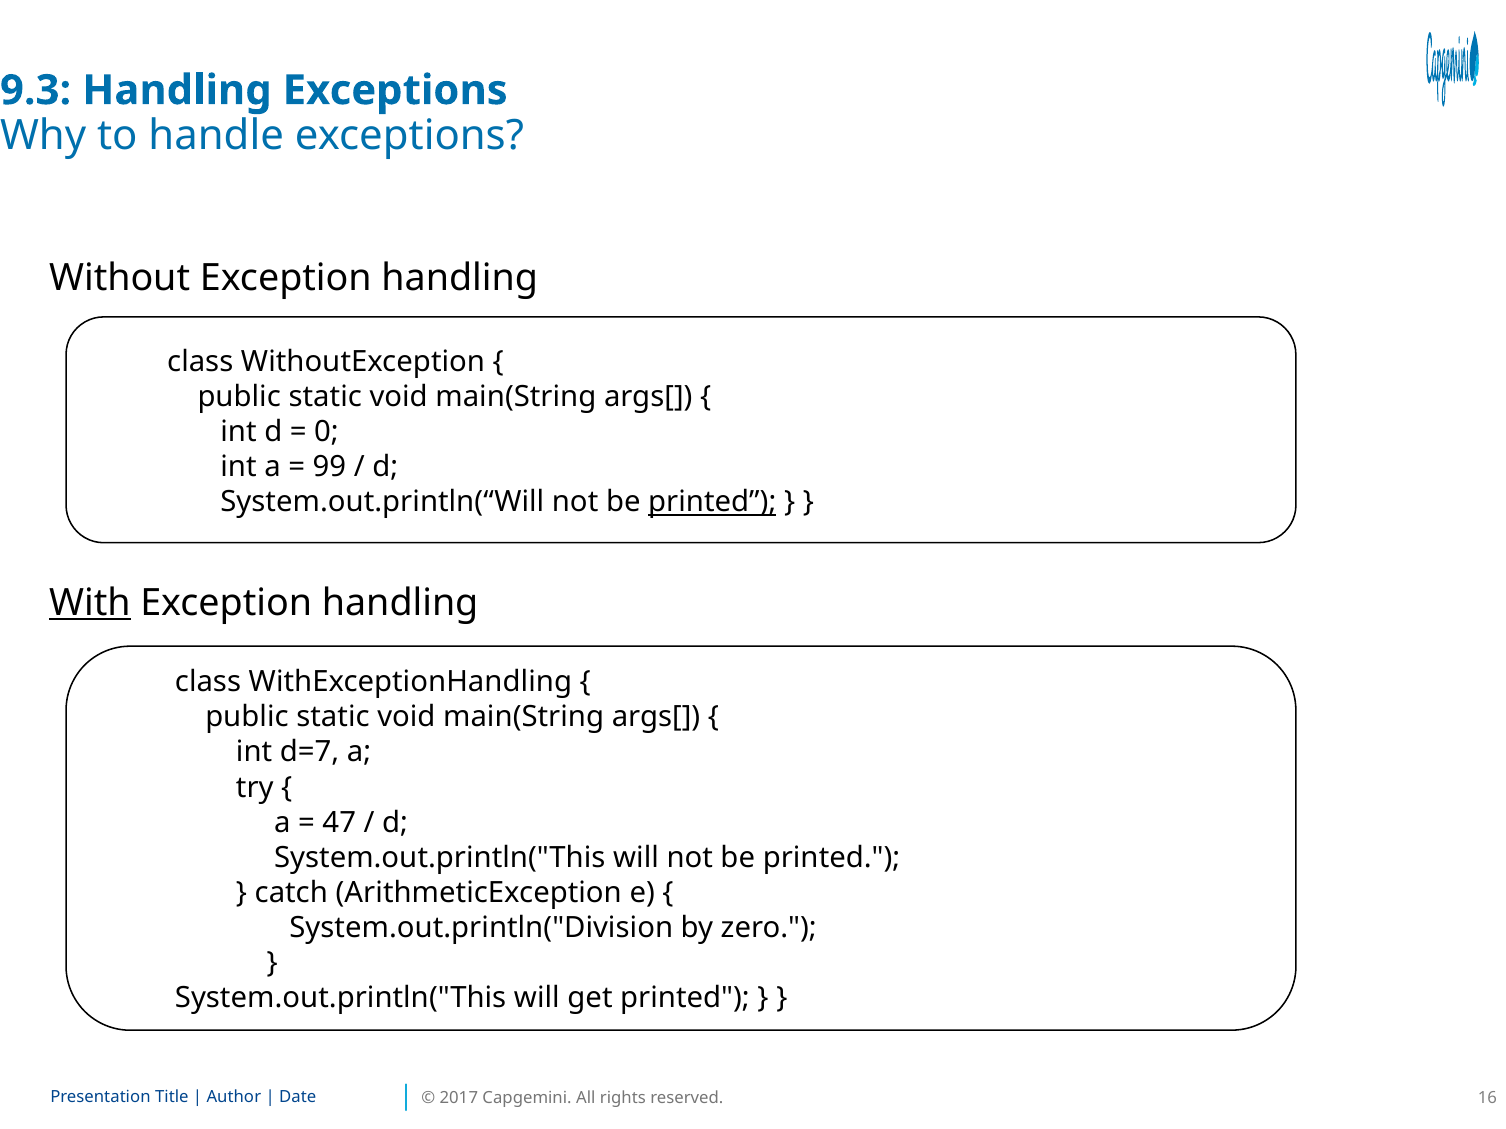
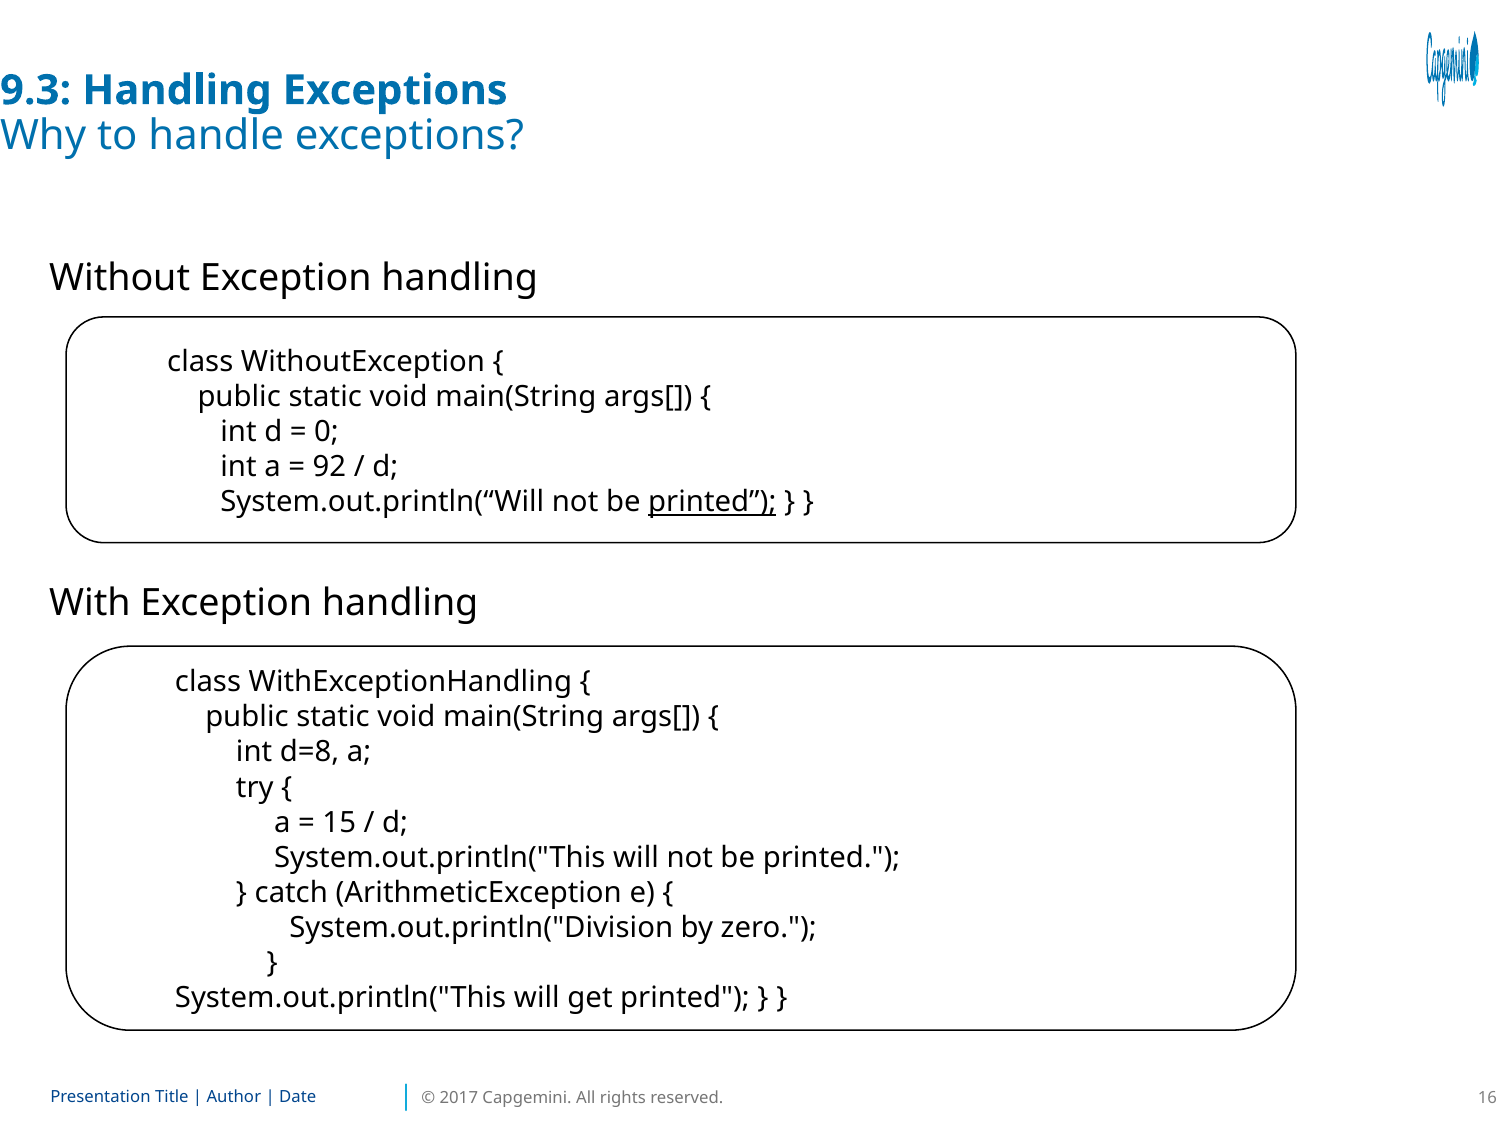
99: 99 -> 92 (329, 467)
With underline: present -> none (90, 603)
d=7: d=7 -> d=8 (310, 753)
47: 47 -> 15 (339, 823)
